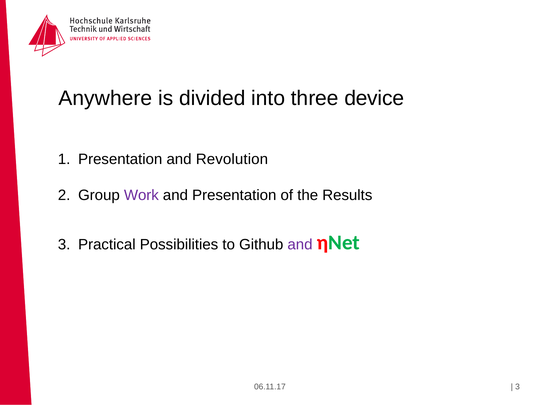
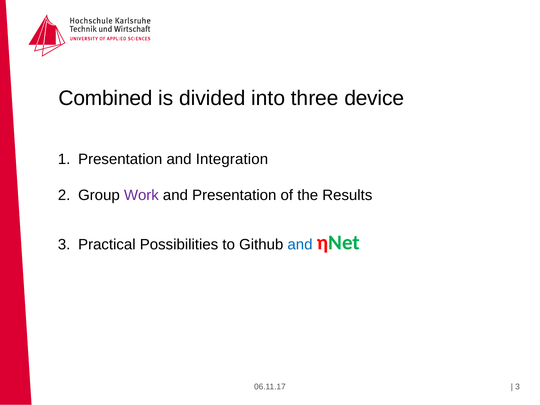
Anywhere: Anywhere -> Combined (106, 98)
Revolution: Revolution -> Integration (232, 159)
and colour: purple -> blue (300, 244)
